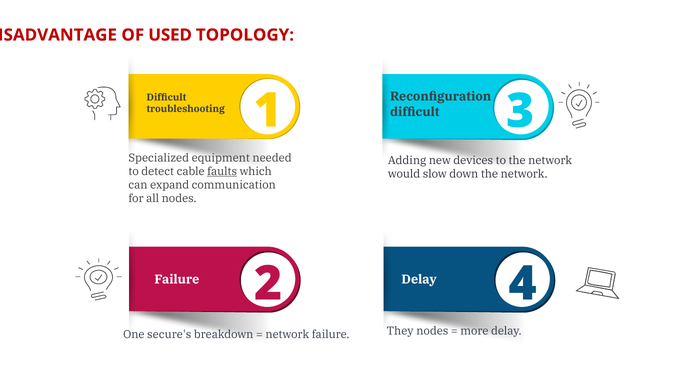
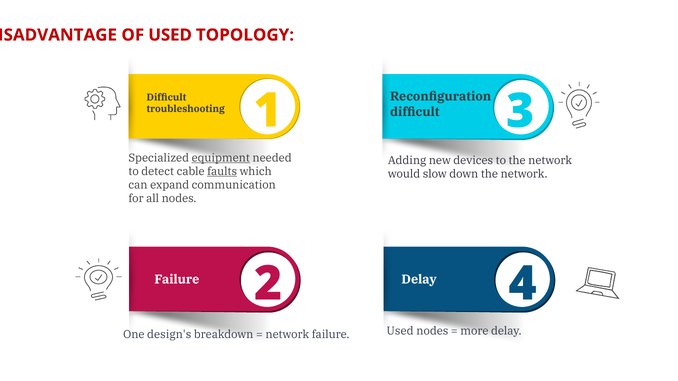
equipment underline: none -> present (221, 158)
They: They -> Used (400, 331)
secure's: secure's -> design's (169, 335)
